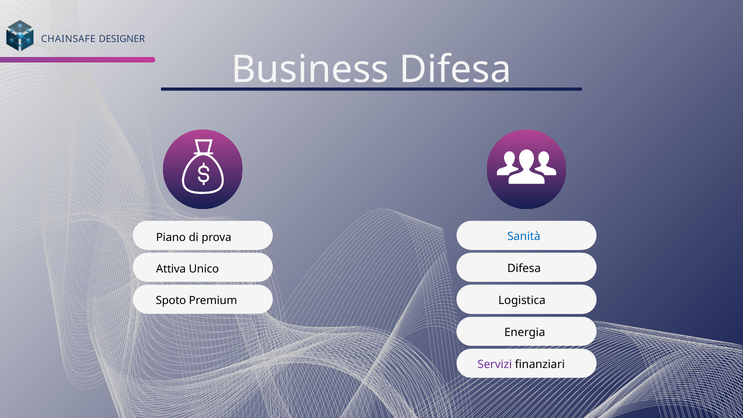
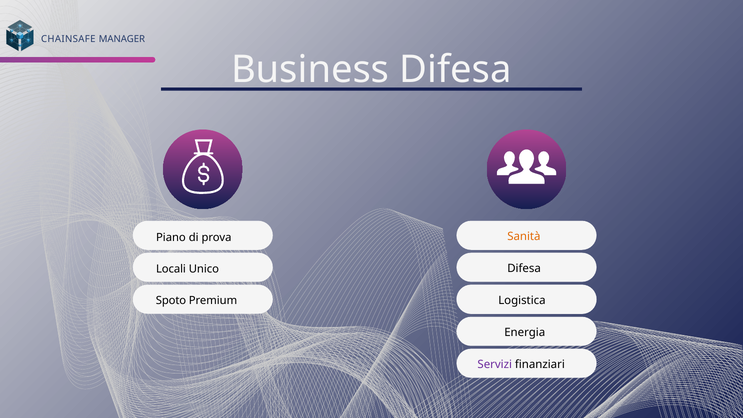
DESIGNER: DESIGNER -> MANAGER (122, 39)
Sanità colour: blue -> orange (524, 236)
Attiva: Attiva -> Locali (171, 269)
